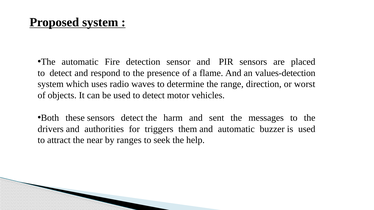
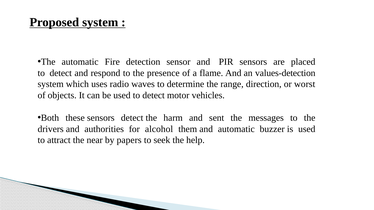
triggers: triggers -> alcohol (159, 129)
ranges: ranges -> papers (129, 140)
